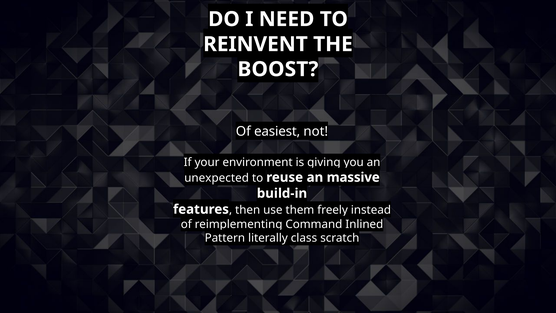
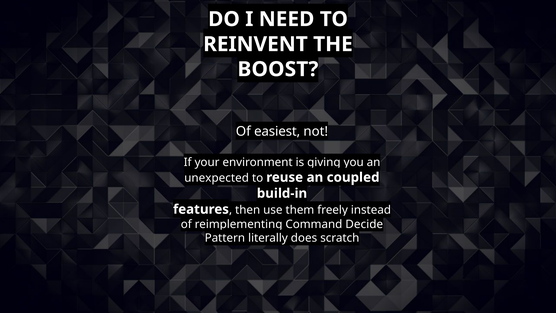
massive: massive -> coupled (353, 177)
Inlined: Inlined -> Decide (364, 224)
class: class -> does (304, 238)
